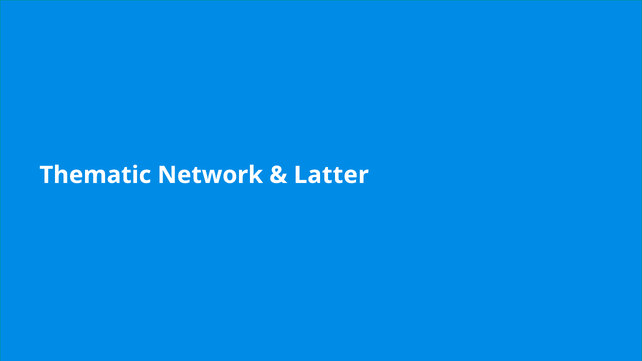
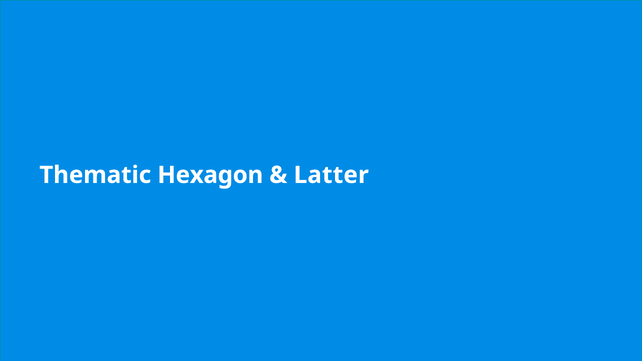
Network: Network -> Hexagon (210, 175)
